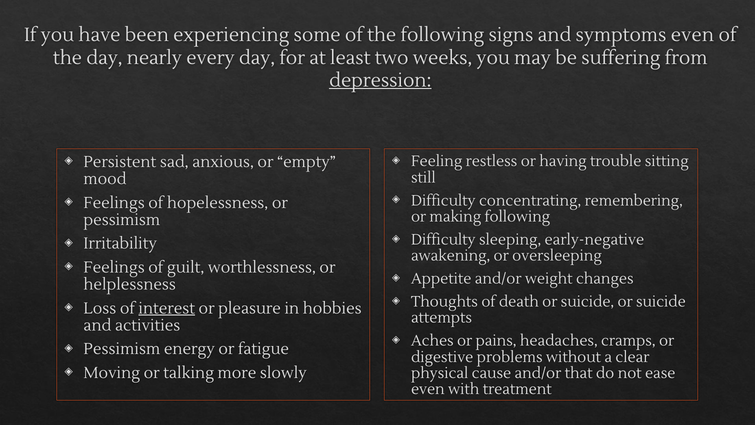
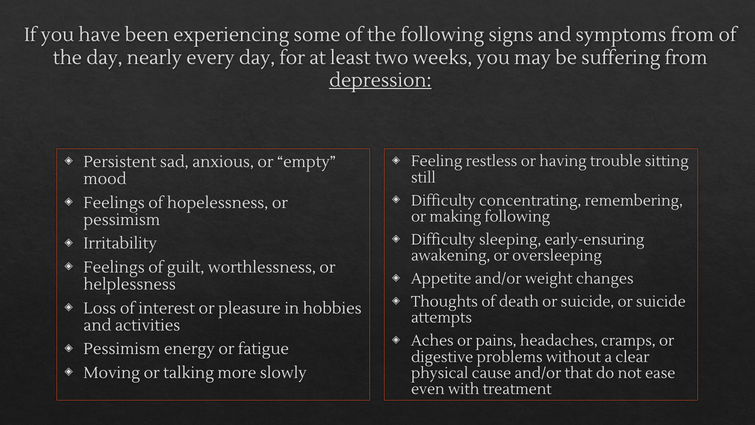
symptoms even: even -> from (692, 35)
early-negative: early-negative -> early-ensuring (594, 240)
interest underline: present -> none (167, 308)
